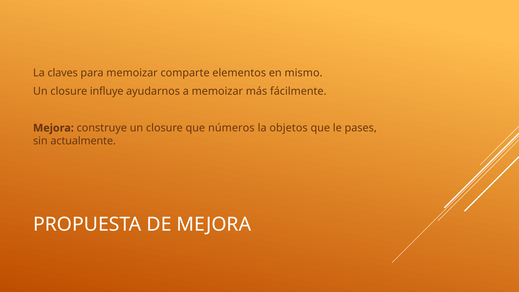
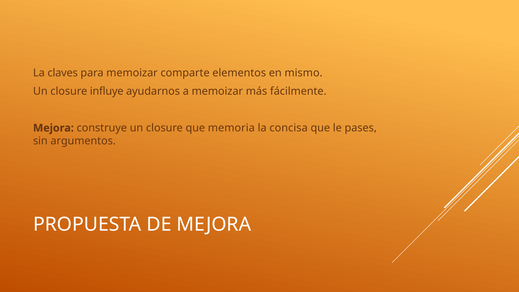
números: números -> memoria (231, 128)
objetos: objetos -> concisa (289, 128)
actualmente: actualmente -> argumentos (83, 141)
